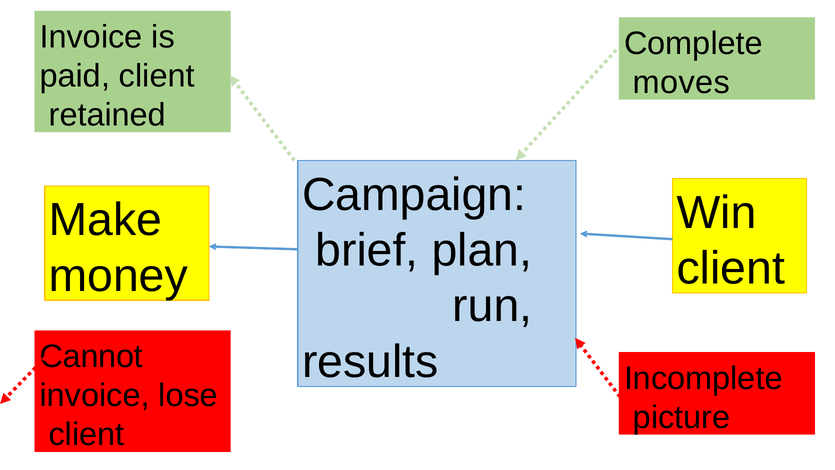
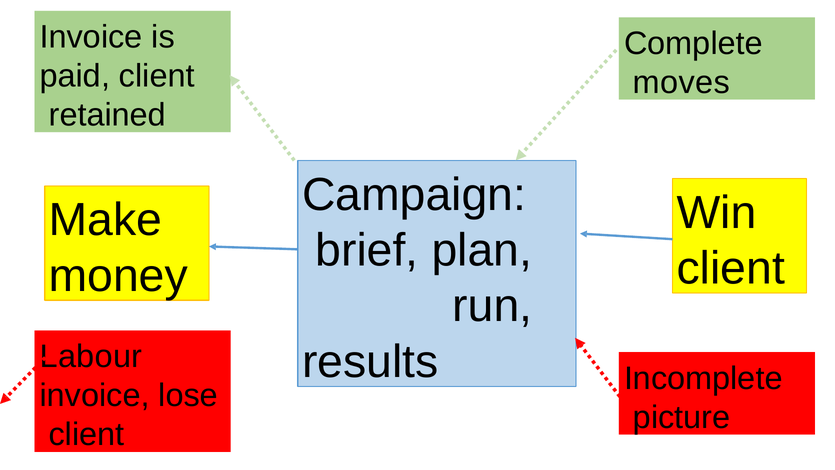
Cannot: Cannot -> Labour (91, 357)
